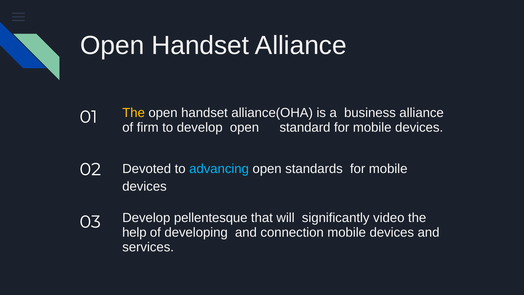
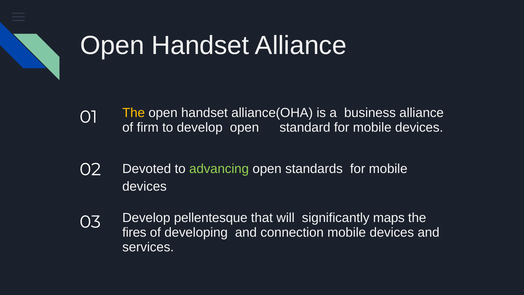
advancing colour: light blue -> light green (219, 169)
video: video -> maps (389, 218)
help: help -> fires (134, 232)
